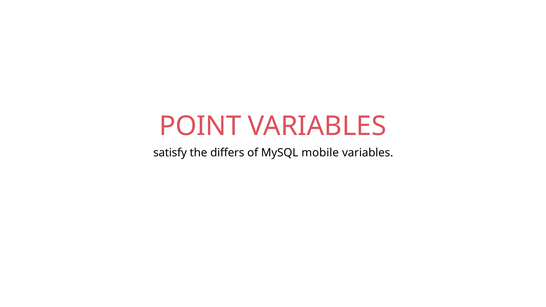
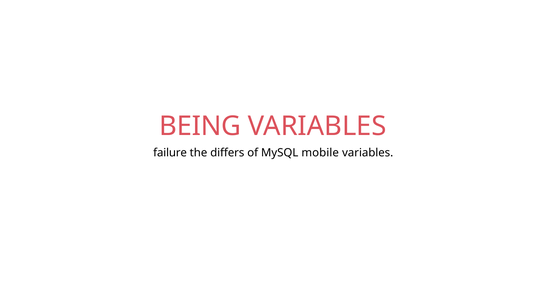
POINT: POINT -> BEING (200, 126)
satisfy: satisfy -> failure (170, 153)
